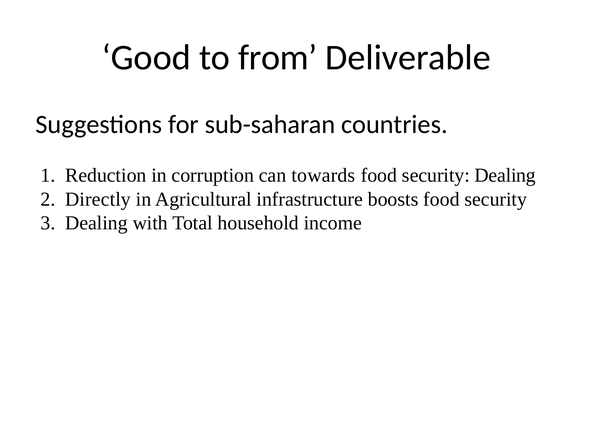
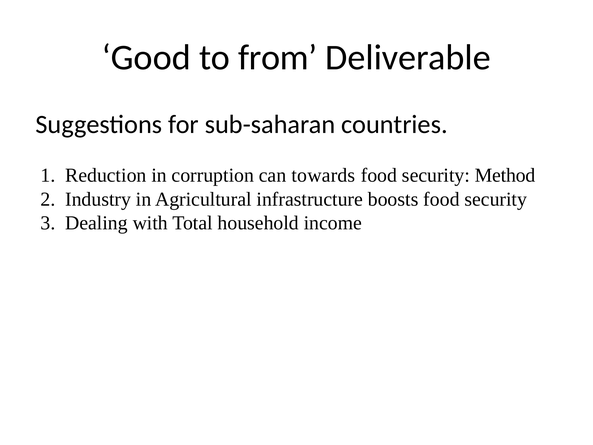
security Dealing: Dealing -> Method (505, 175)
Directly: Directly -> Industry (98, 199)
